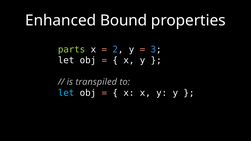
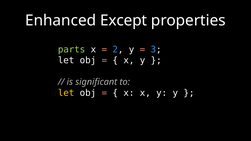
Bound: Bound -> Except (124, 20)
transpiled: transpiled -> significant (96, 82)
let colour: light blue -> yellow (66, 93)
